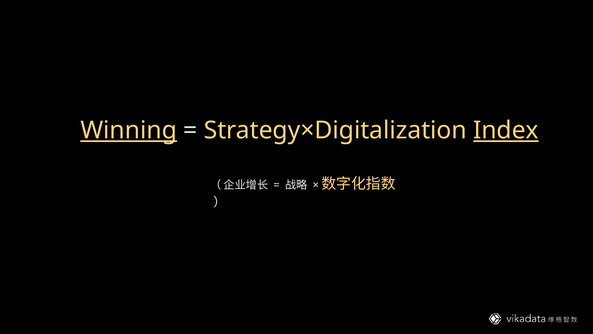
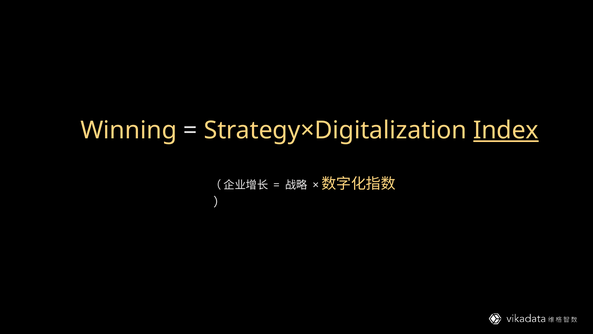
Winning underline: present -> none (129, 130)
